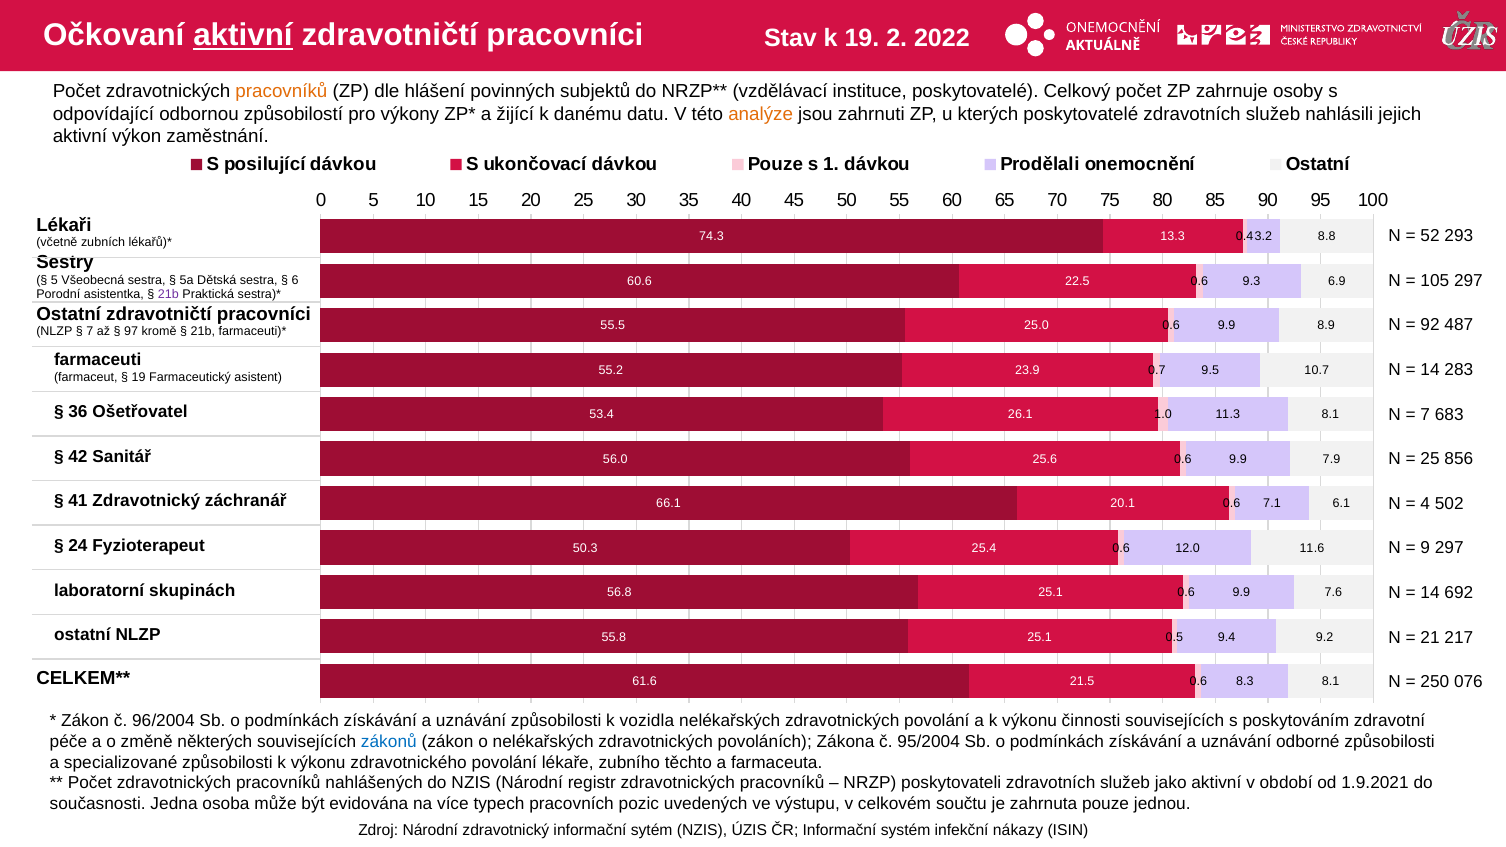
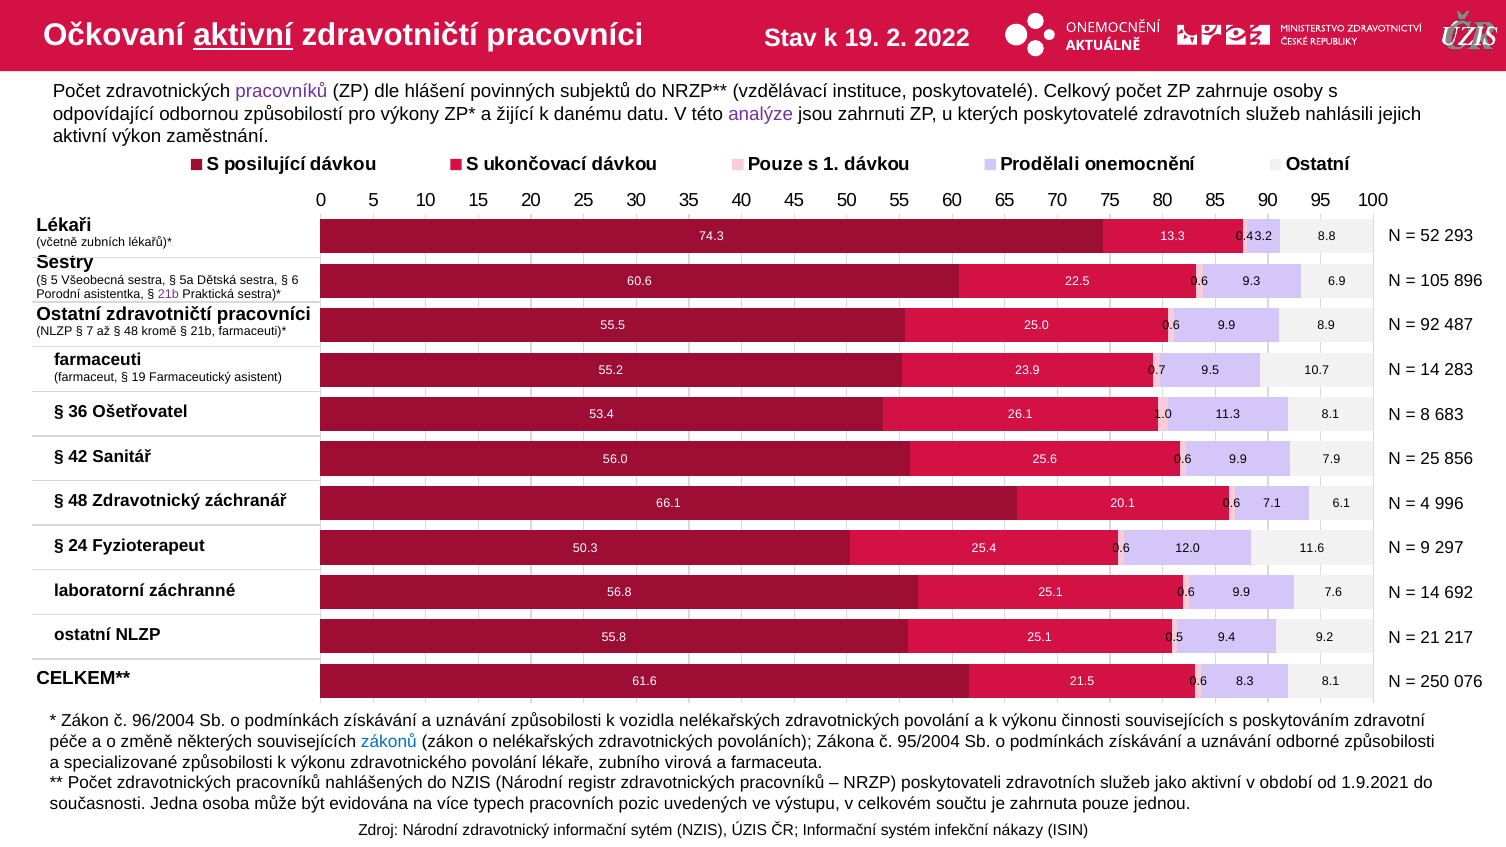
pracovníků colour: orange -> purple (281, 91)
analýze colour: orange -> purple (761, 114)
105 297: 297 -> 896 (1468, 281)
97: 97 -> 48 (131, 332)
7: 7 -> 8 (1425, 415)
41: 41 -> 48 (78, 501)
502: 502 -> 996 (1449, 504)
skupinách: skupinách -> záchranné (192, 590)
těchto: těchto -> virová (688, 763)
